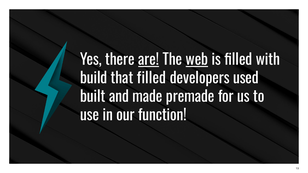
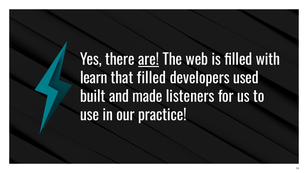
web underline: present -> none (197, 60)
build: build -> learn (94, 78)
premade: premade -> listeners (190, 97)
function: function -> practice (162, 115)
